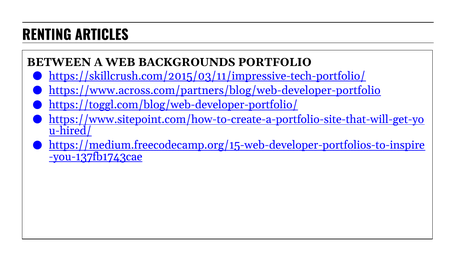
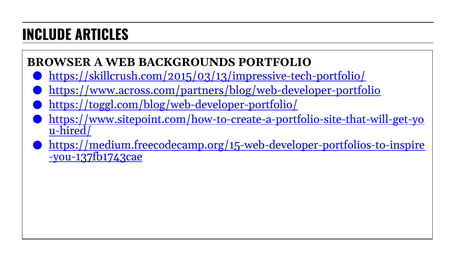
RENTING: RENTING -> INCLUDE (47, 35)
BETWEEN: BETWEEN -> BROWSER (59, 62)
https://skillcrush.com/2015/03/11/impressive-tech-portfolio/: https://skillcrush.com/2015/03/11/impressive-tech-portfolio/ -> https://skillcrush.com/2015/03/13/impressive-tech-portfolio/ (207, 76)
